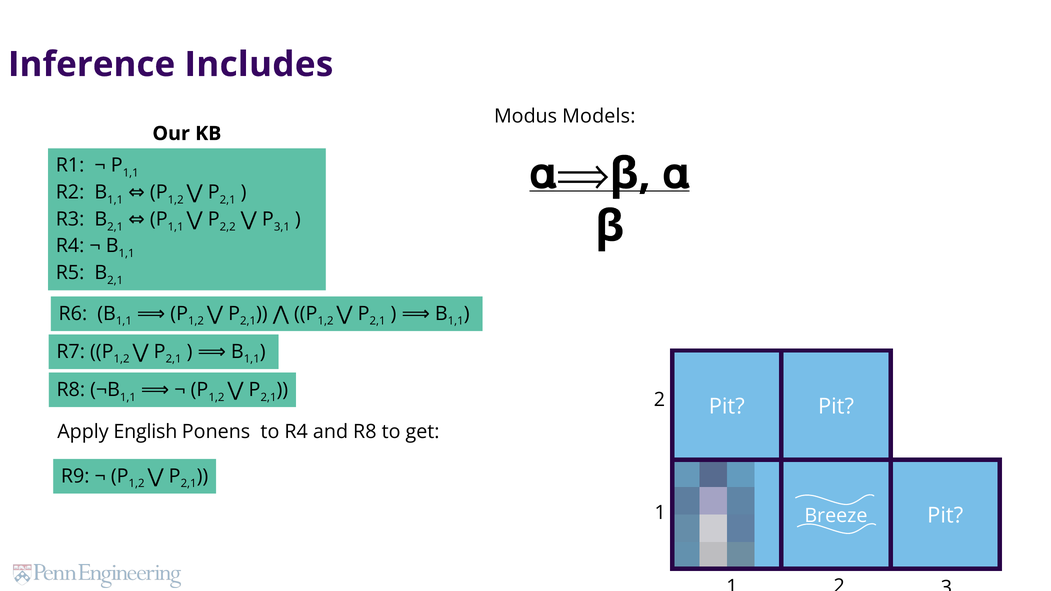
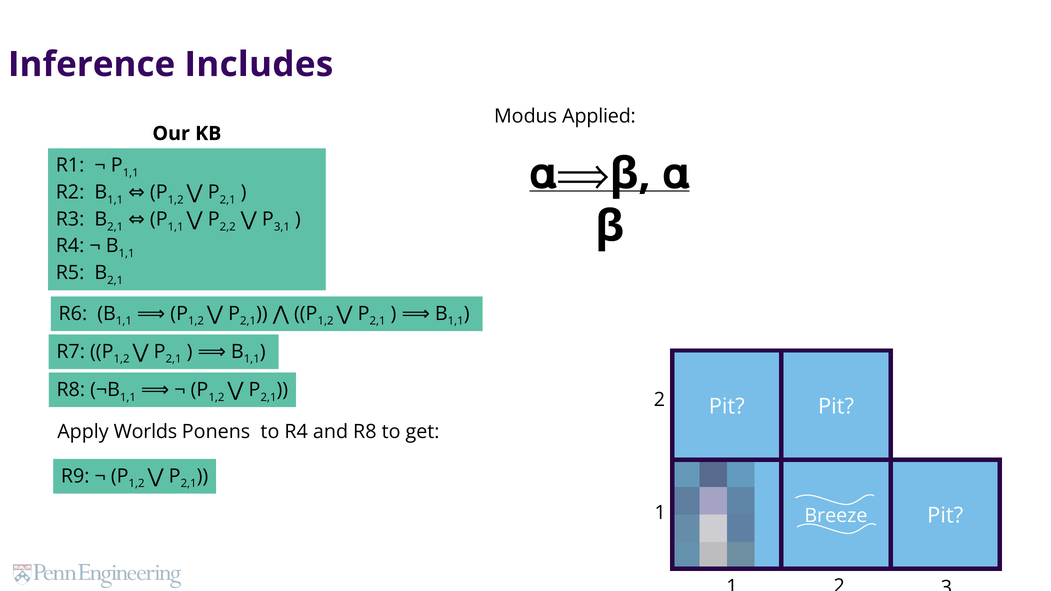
Models: Models -> Applied (599, 116)
English: English -> Worlds (145, 432)
